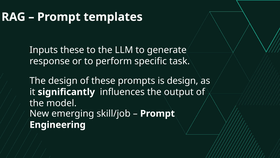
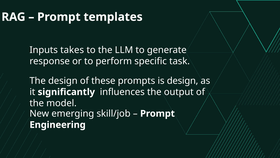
Inputs these: these -> takes (72, 50)
